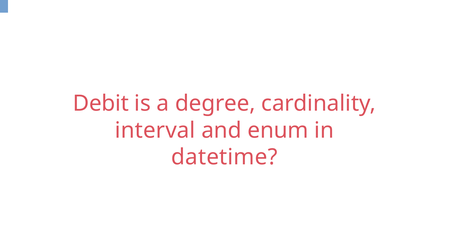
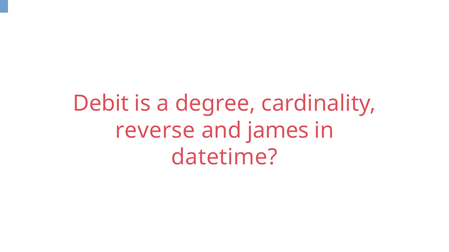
interval: interval -> reverse (155, 131)
enum: enum -> james (278, 131)
